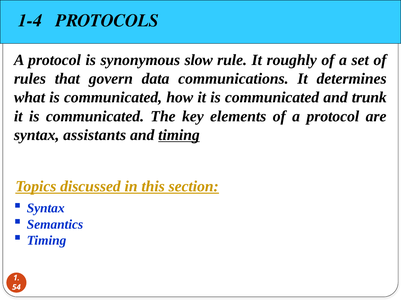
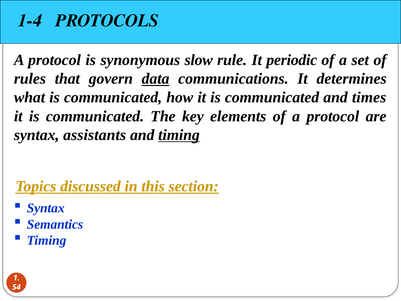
roughly: roughly -> periodic (292, 60)
data underline: none -> present (156, 79)
trunk: trunk -> times (369, 97)
